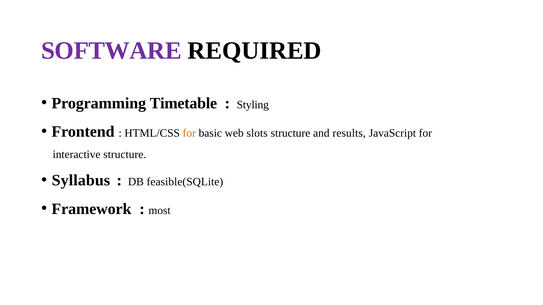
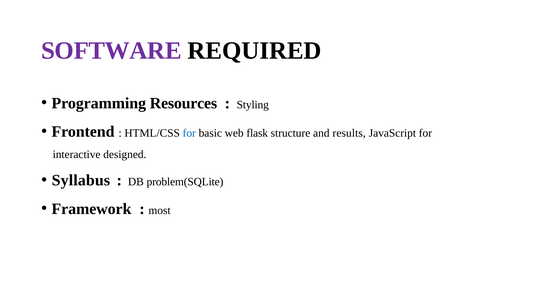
Timetable: Timetable -> Resources (183, 103)
for colour: orange -> blue (189, 133)
slots: slots -> flask (257, 133)
interactive structure: structure -> designed (125, 155)
feasible(SQLite: feasible(SQLite -> problem(SQLite (185, 182)
